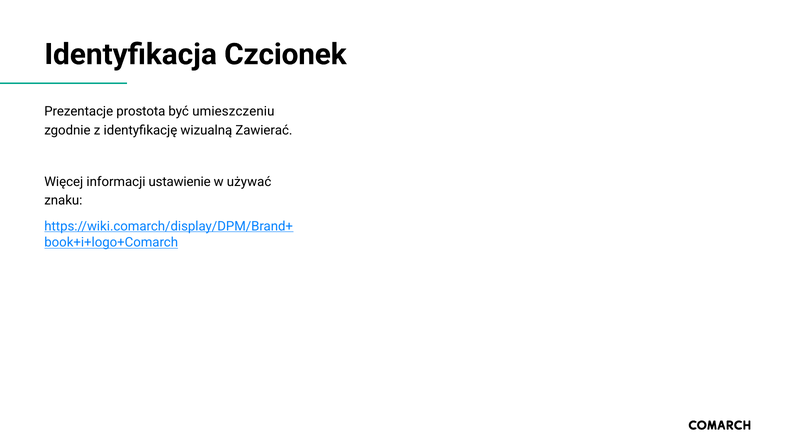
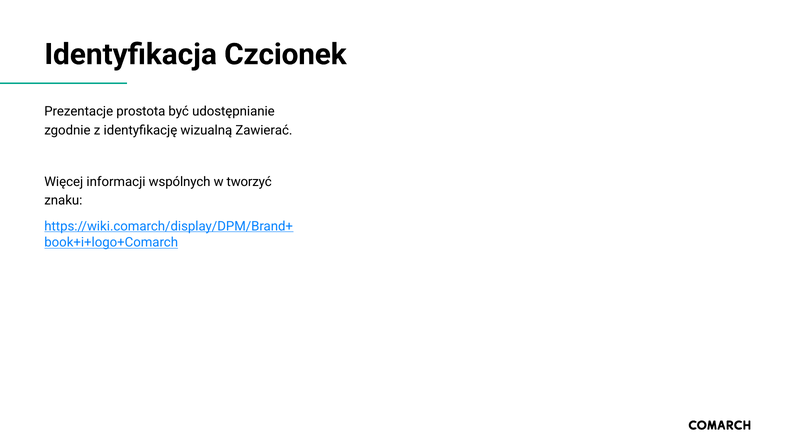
umieszczeniu: umieszczeniu -> udostępnianie (233, 112)
ustawienie: ustawienie -> wspólnych (180, 182)
używać: używać -> tworzyć (249, 182)
